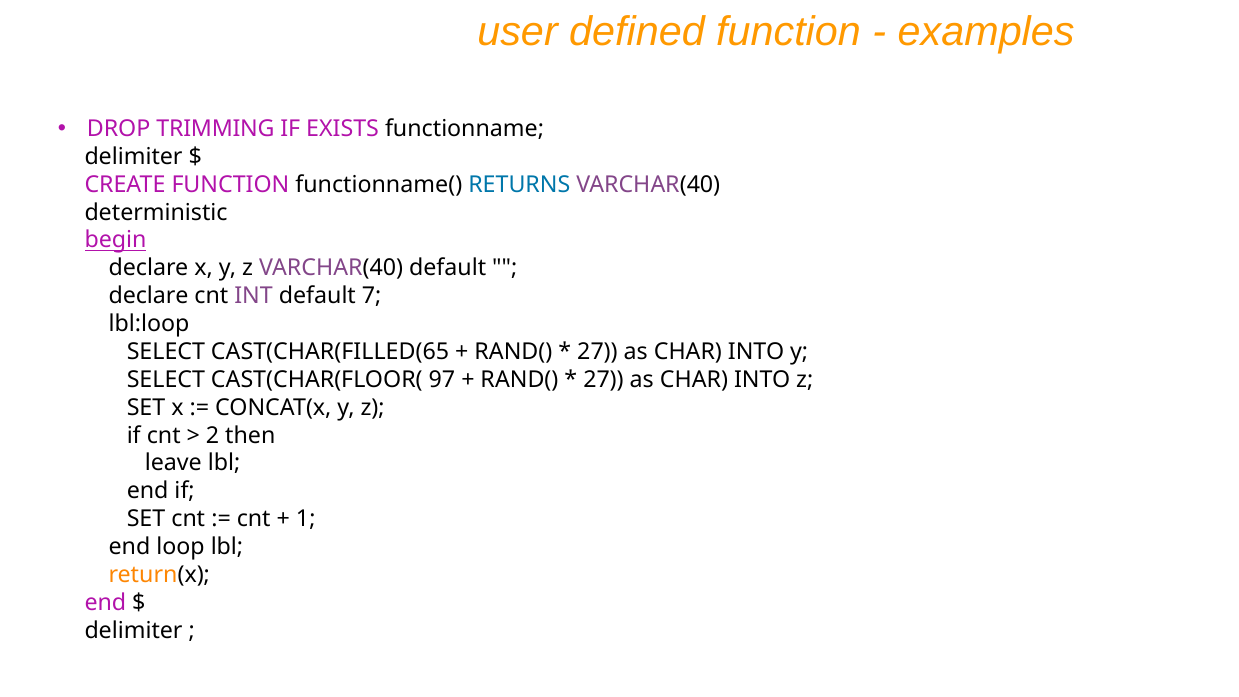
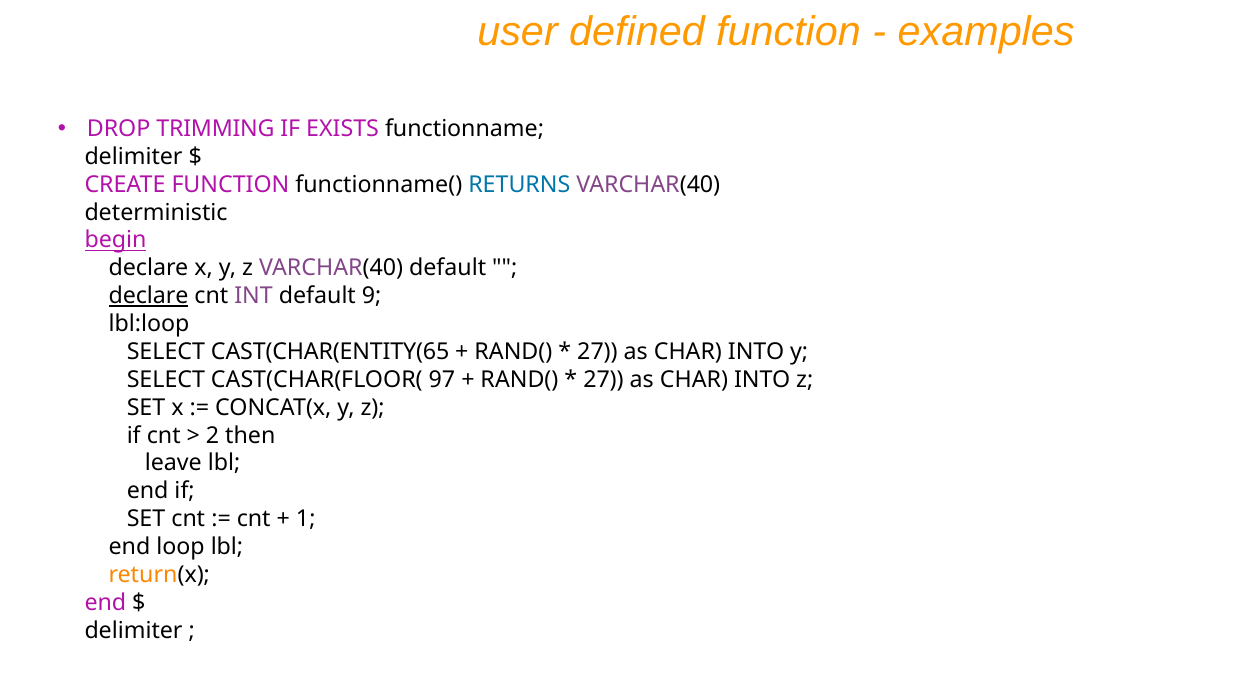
declare underline: none -> present (149, 296)
7: 7 -> 9 (372, 296)
CAST(CHAR(FILLED(65: CAST(CHAR(FILLED(65 -> CAST(CHAR(ENTITY(65 (330, 352)
